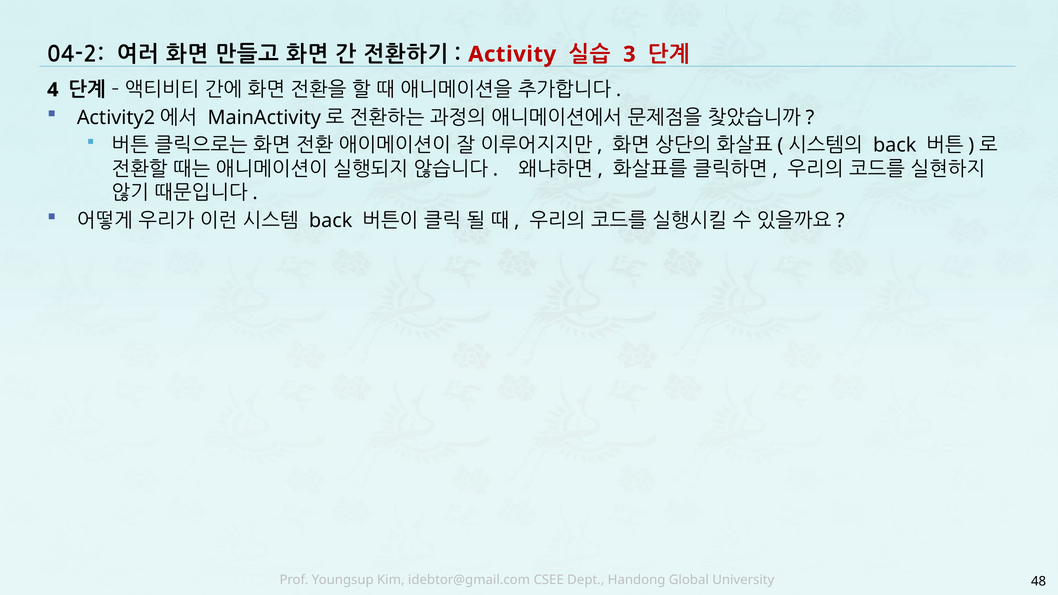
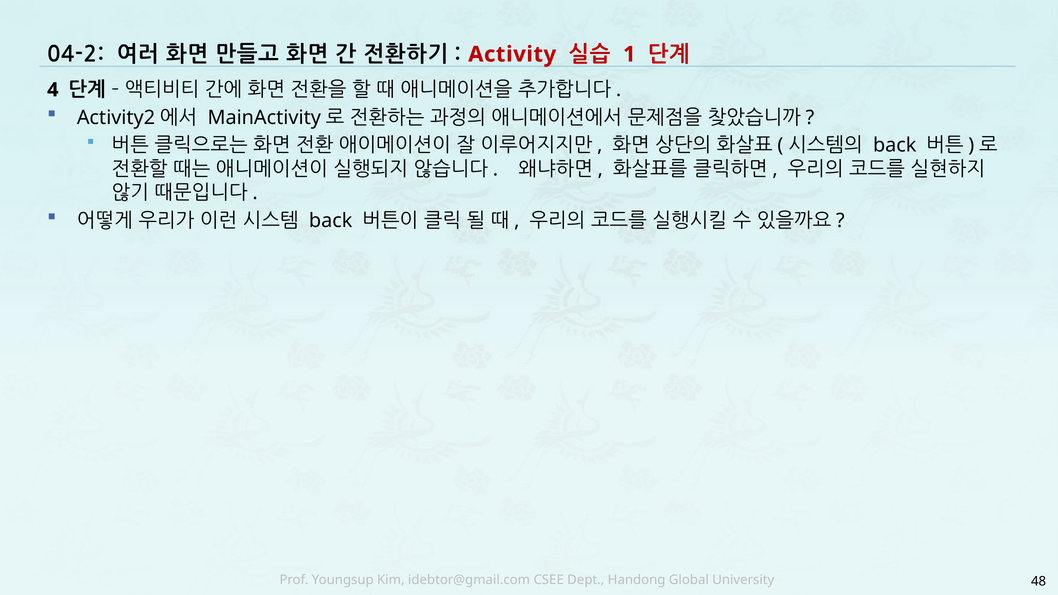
3: 3 -> 1 (629, 54)
